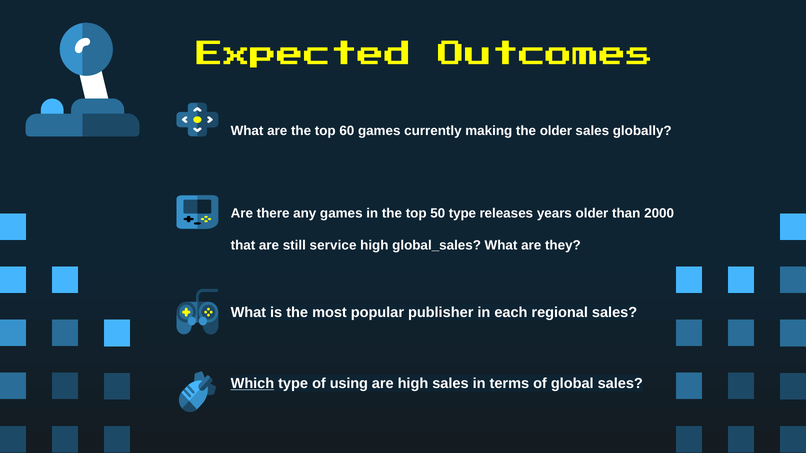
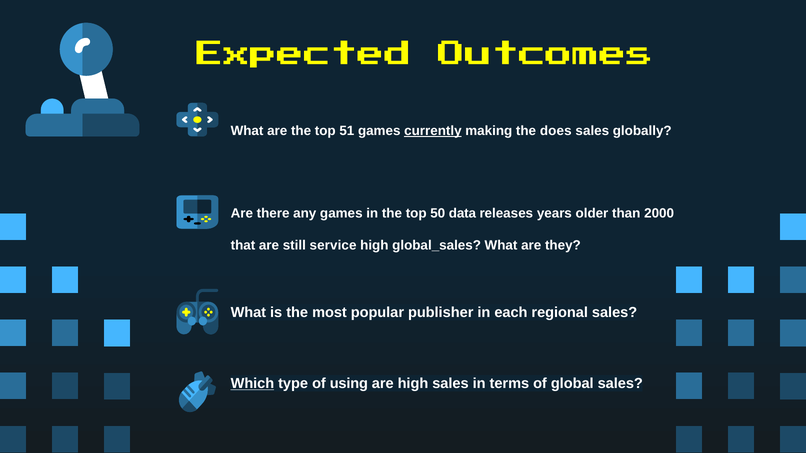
60: 60 -> 51 (347, 131)
currently underline: none -> present (433, 131)
the older: older -> does (556, 131)
50 type: type -> data (462, 213)
